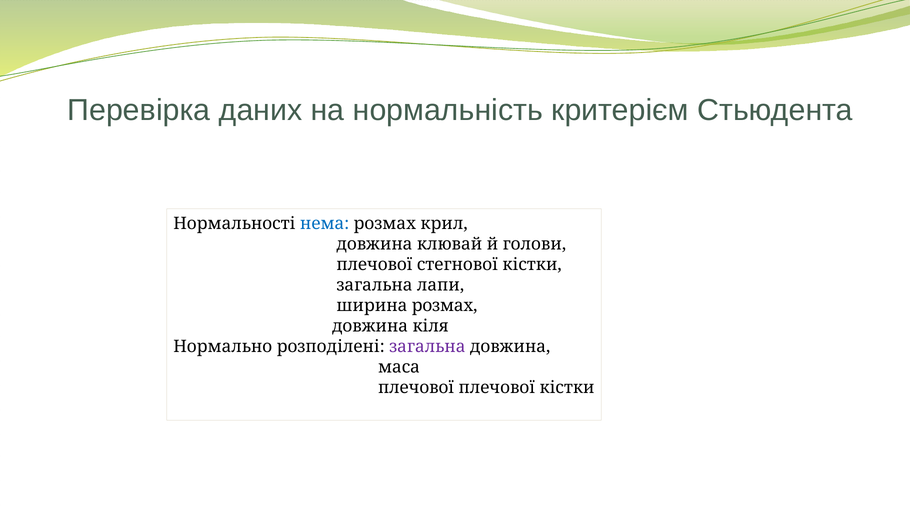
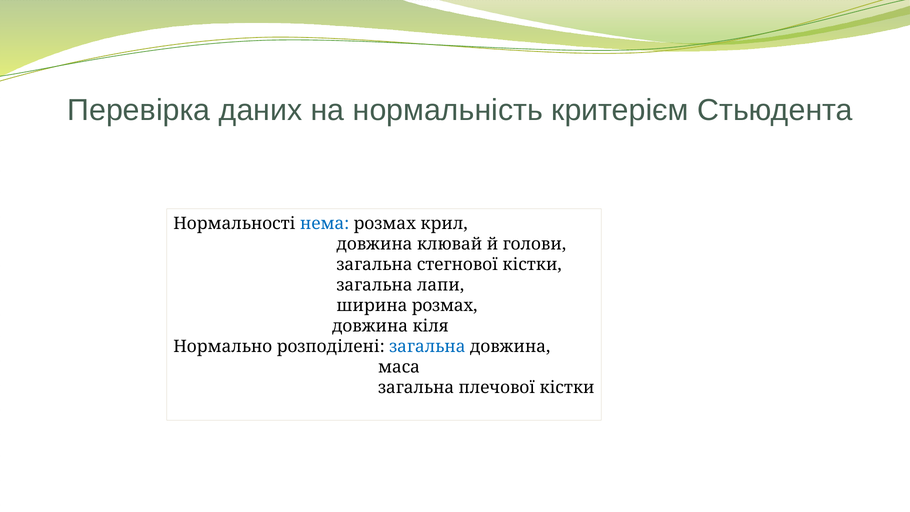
плечової: плечової -> загальна (374, 264)
загальна colour: purple -> blue (427, 346)
плечової: плечової -> загальна (416, 387)
